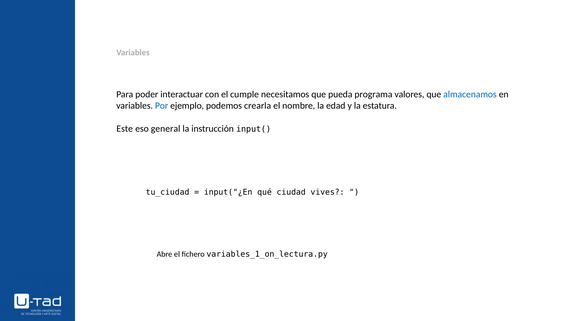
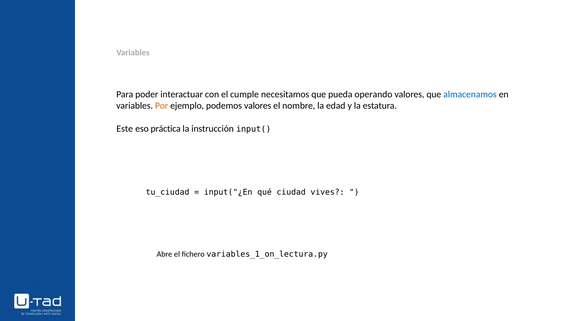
programa: programa -> operando (373, 94)
Por colour: blue -> orange (162, 106)
podemos crearla: crearla -> valores (258, 106)
general: general -> práctica (166, 128)
